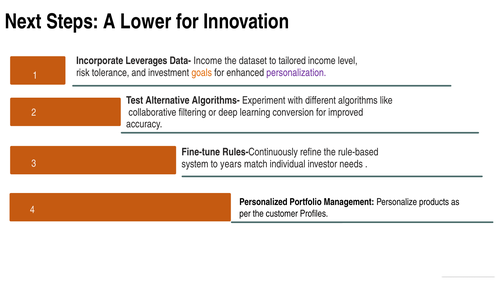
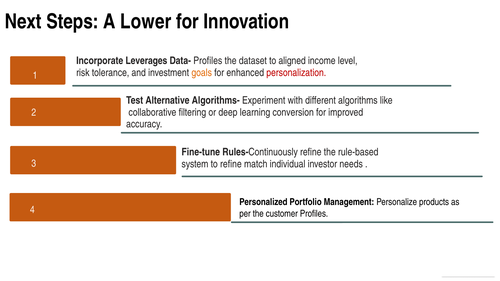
Data- Income: Income -> Profiles (208, 61)
tailored: tailored -> aligned (292, 61)
personalization colour: purple -> red (296, 73)
to years: years -> refine (231, 164)
